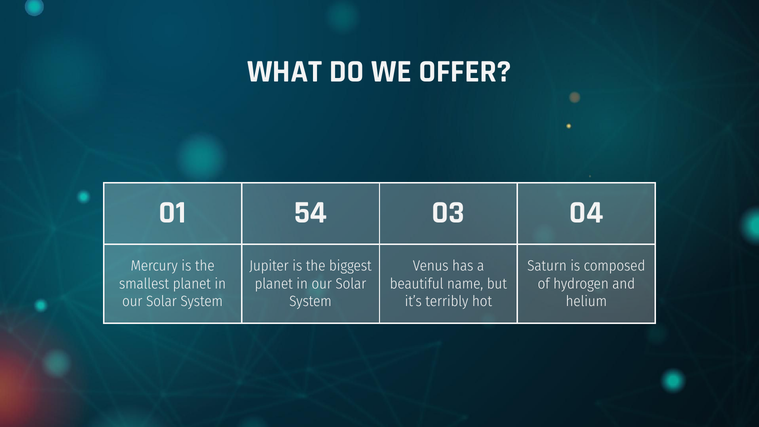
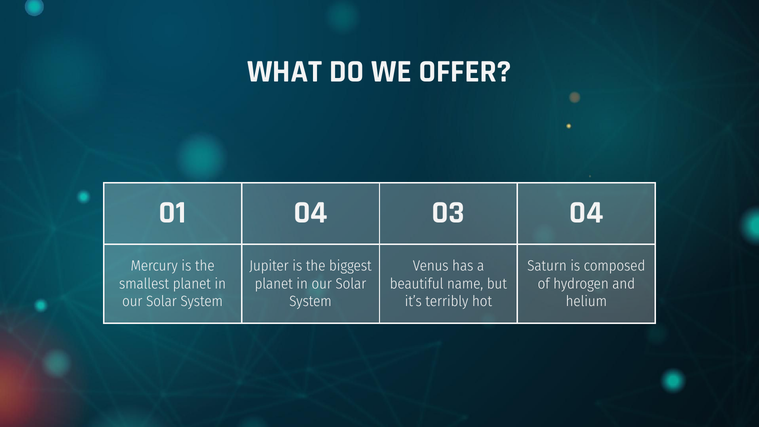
01 54: 54 -> 04 (311, 212)
